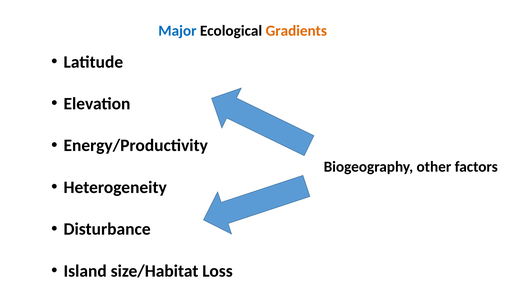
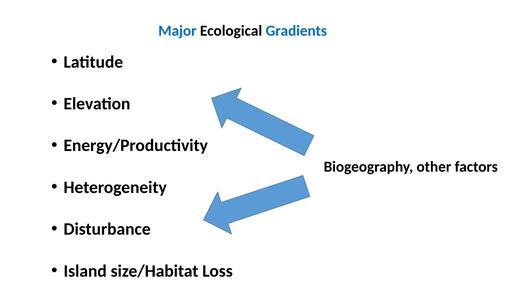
Gradients colour: orange -> blue (296, 31)
